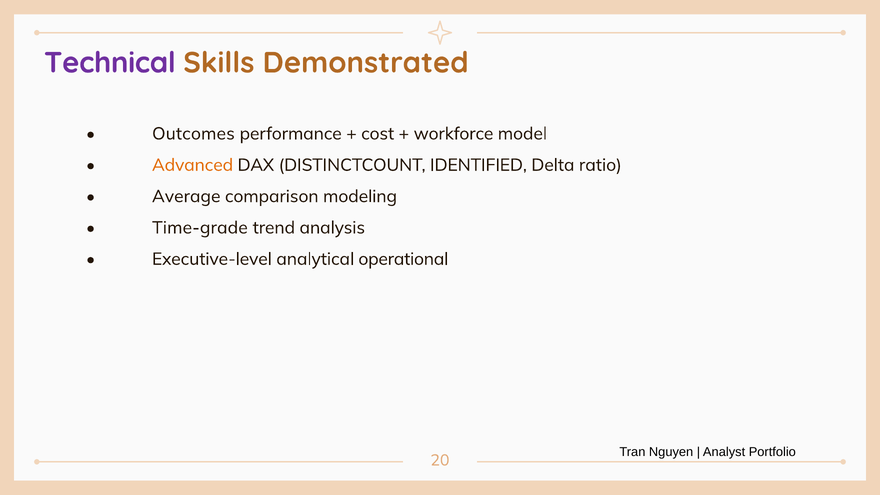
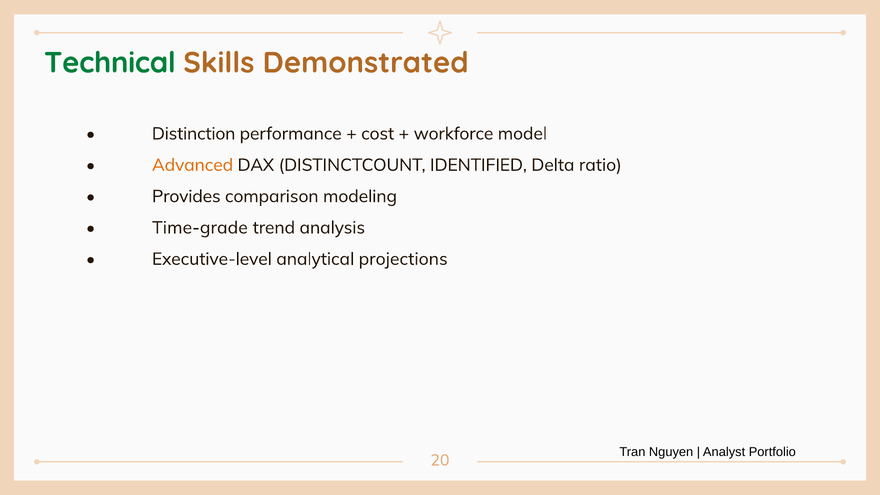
Technical colour: purple -> green (110, 63)
Outcomes: Outcomes -> Distinction (194, 134)
Average: Average -> Provides (186, 196)
operational: operational -> projections (403, 259)
